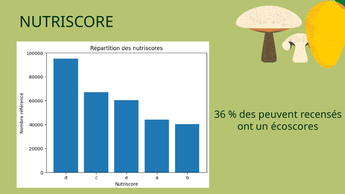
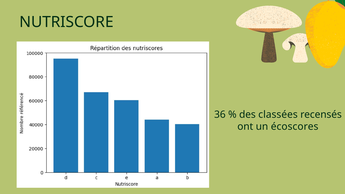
peuvent: peuvent -> classées (278, 114)
